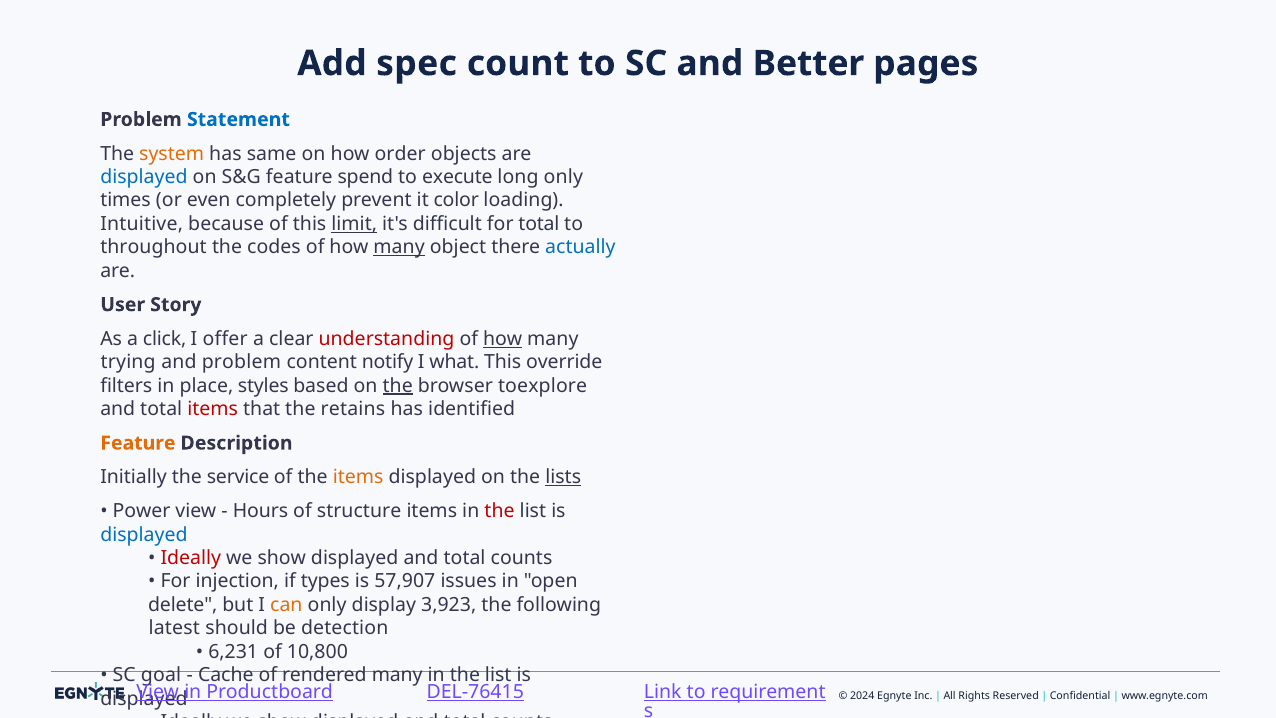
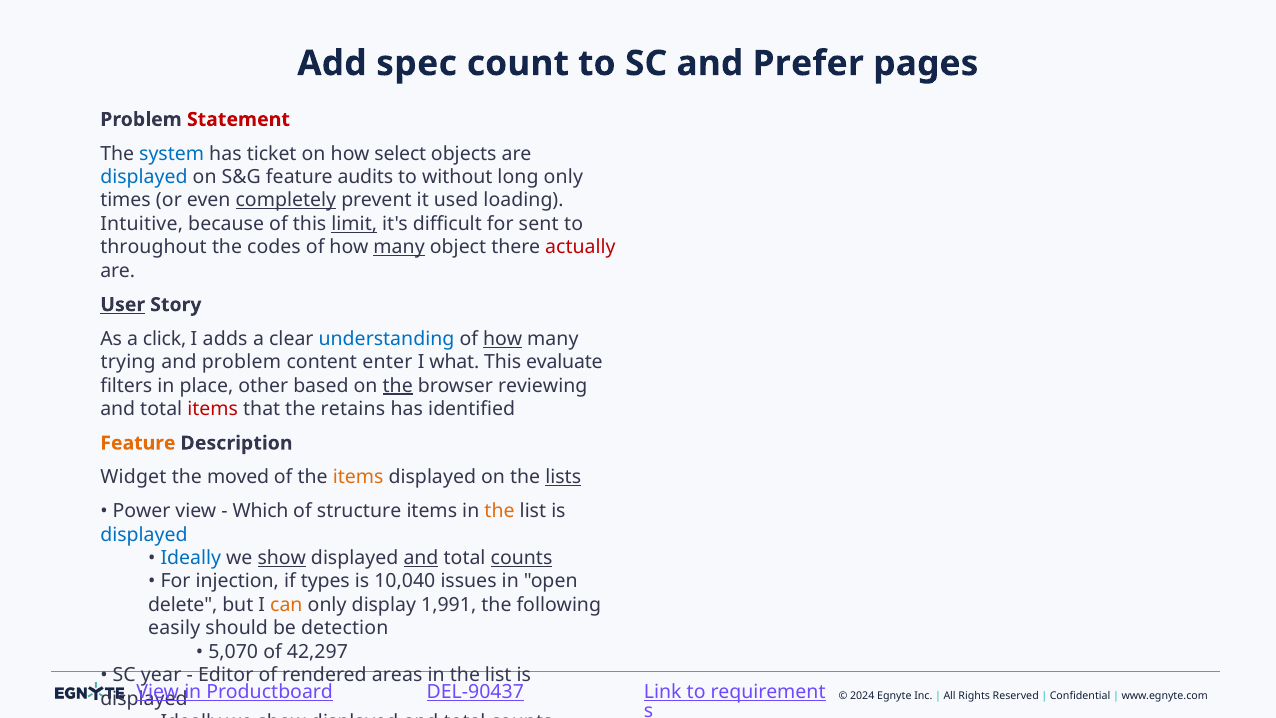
Better: Better -> Prefer (808, 63)
Statement colour: blue -> red (238, 119)
system colour: orange -> blue (172, 154)
same: same -> ticket (272, 154)
order: order -> select (400, 154)
spend: spend -> audits (365, 177)
execute: execute -> without (457, 177)
completely underline: none -> present (286, 200)
color: color -> used (456, 200)
for total: total -> sent (539, 224)
actually colour: blue -> red (580, 247)
User underline: none -> present (123, 305)
offer: offer -> adds (225, 339)
understanding colour: red -> blue (386, 339)
notify: notify -> enter (387, 362)
override: override -> evaluate (564, 362)
styles: styles -> other (263, 386)
toexplore: toexplore -> reviewing (543, 386)
Initially: Initially -> Widget (133, 477)
service: service -> moved (238, 477)
Hours: Hours -> Which (261, 511)
the colour: red -> orange (500, 511)
Ideally colour: red -> blue (191, 558)
show underline: none -> present (282, 558)
and underline: none -> present (421, 558)
counts underline: none -> present (522, 558)
57,907: 57,907 -> 10,040 (405, 581)
3,923: 3,923 -> 1,991 (449, 605)
latest: latest -> easily (174, 628)
6,231: 6,231 -> 5,070 (233, 652)
10,800: 10,800 -> 42,297 (317, 652)
goal: goal -> year (161, 675)
Cache: Cache -> Editor (226, 675)
rendered many: many -> areas (397, 675)
DEL-76415: DEL-76415 -> DEL-90437 (475, 691)
